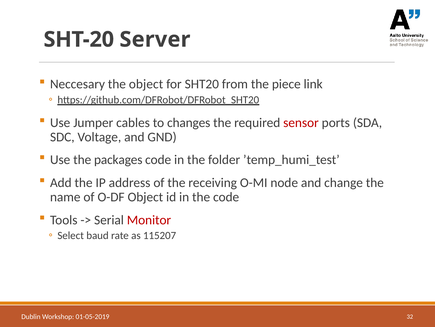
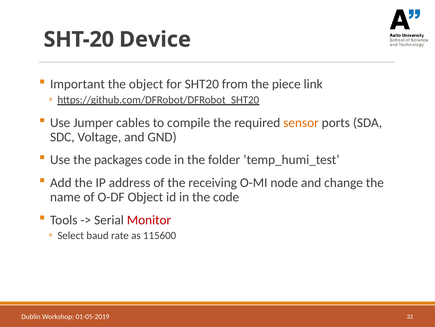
Server: Server -> Device (155, 39)
Neccesary: Neccesary -> Important (77, 84)
changes: changes -> compile (189, 122)
sensor colour: red -> orange (301, 122)
115207: 115207 -> 115600 (160, 235)
